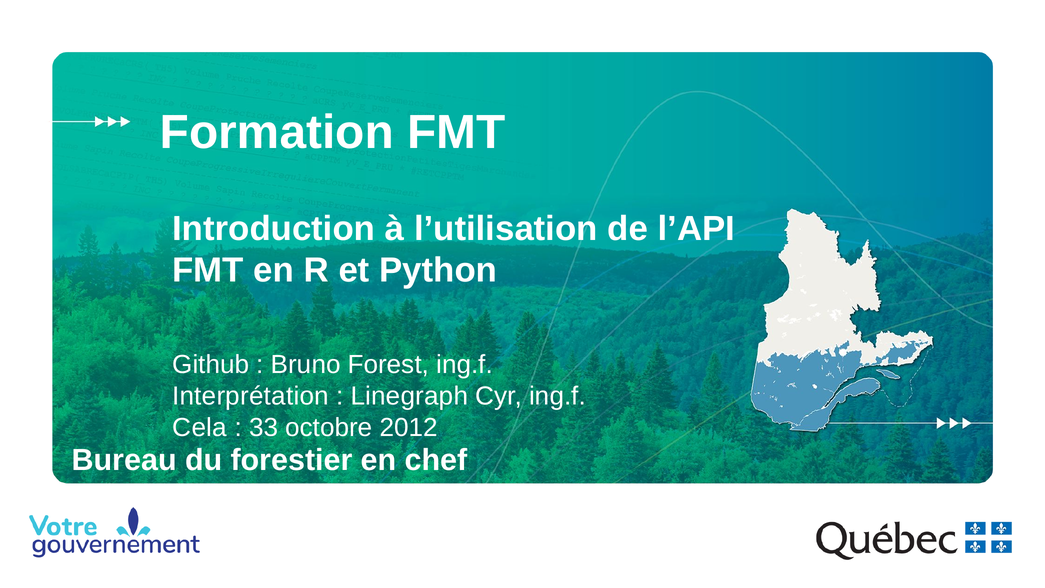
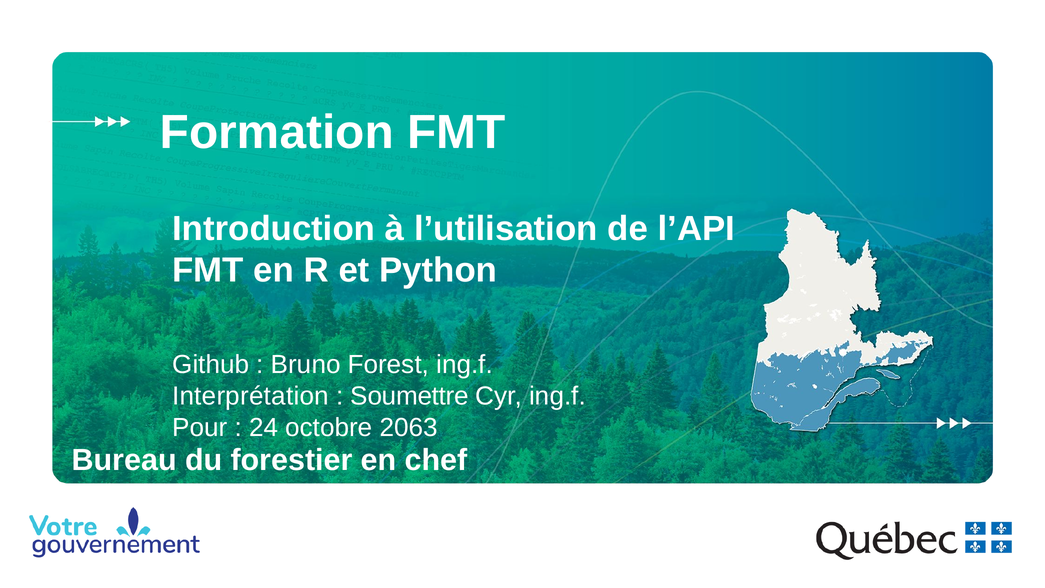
Linegraph: Linegraph -> Soumettre (410, 396)
Cela: Cela -> Pour (200, 427)
33: 33 -> 24 (264, 427)
2012: 2012 -> 2063 (409, 427)
